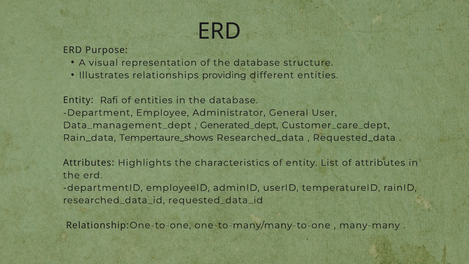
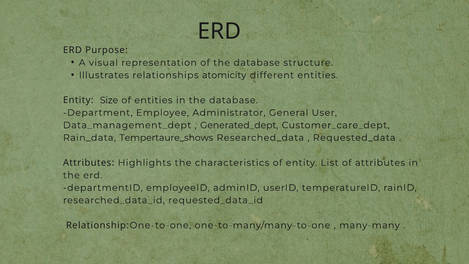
providing: providing -> atomicity (224, 75)
Rafi: Rafi -> Size (109, 100)
